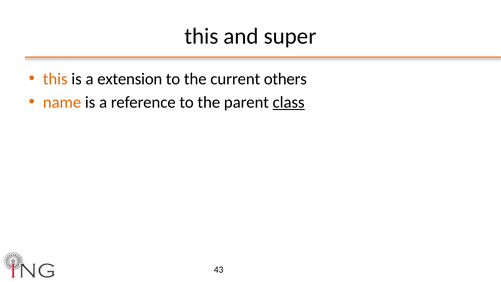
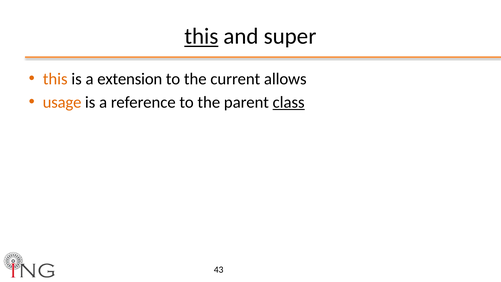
this underline: none -> present (201, 36)
others: others -> allows (285, 79)
name: name -> usage (62, 102)
